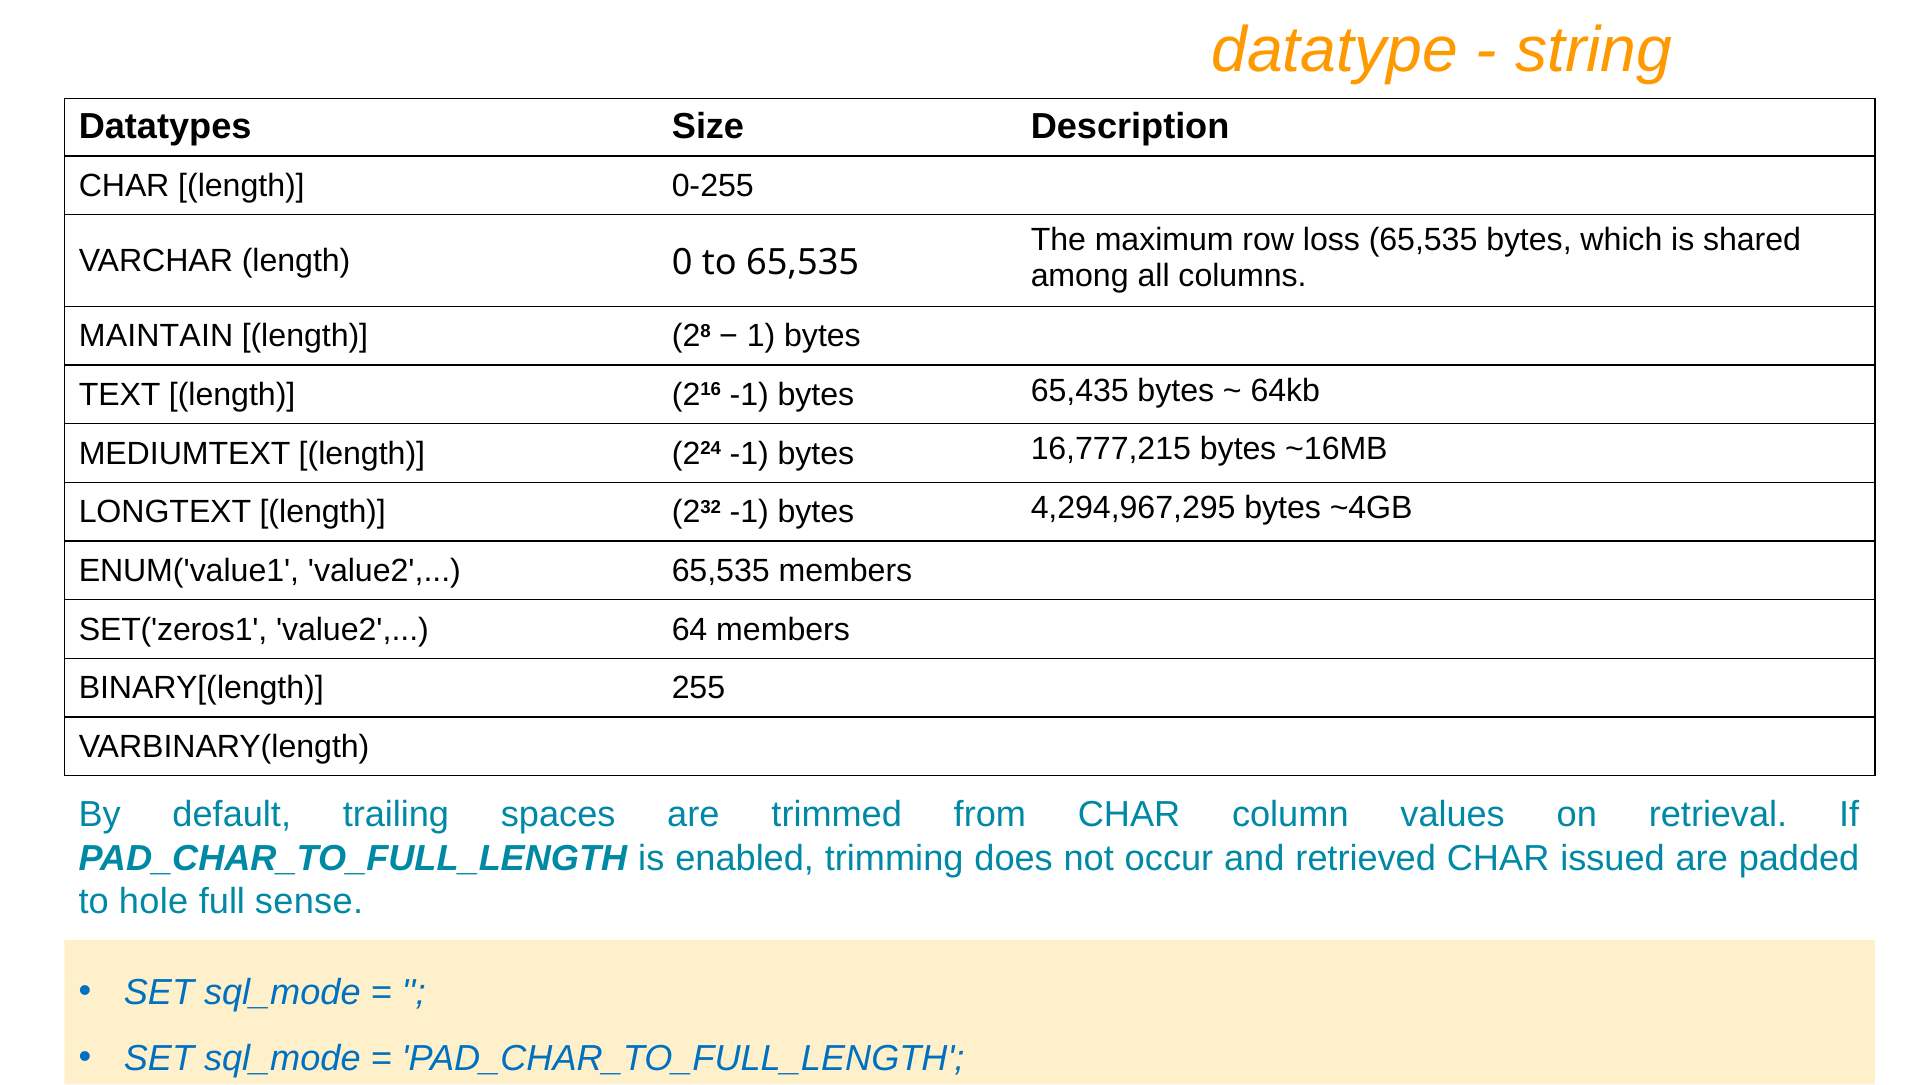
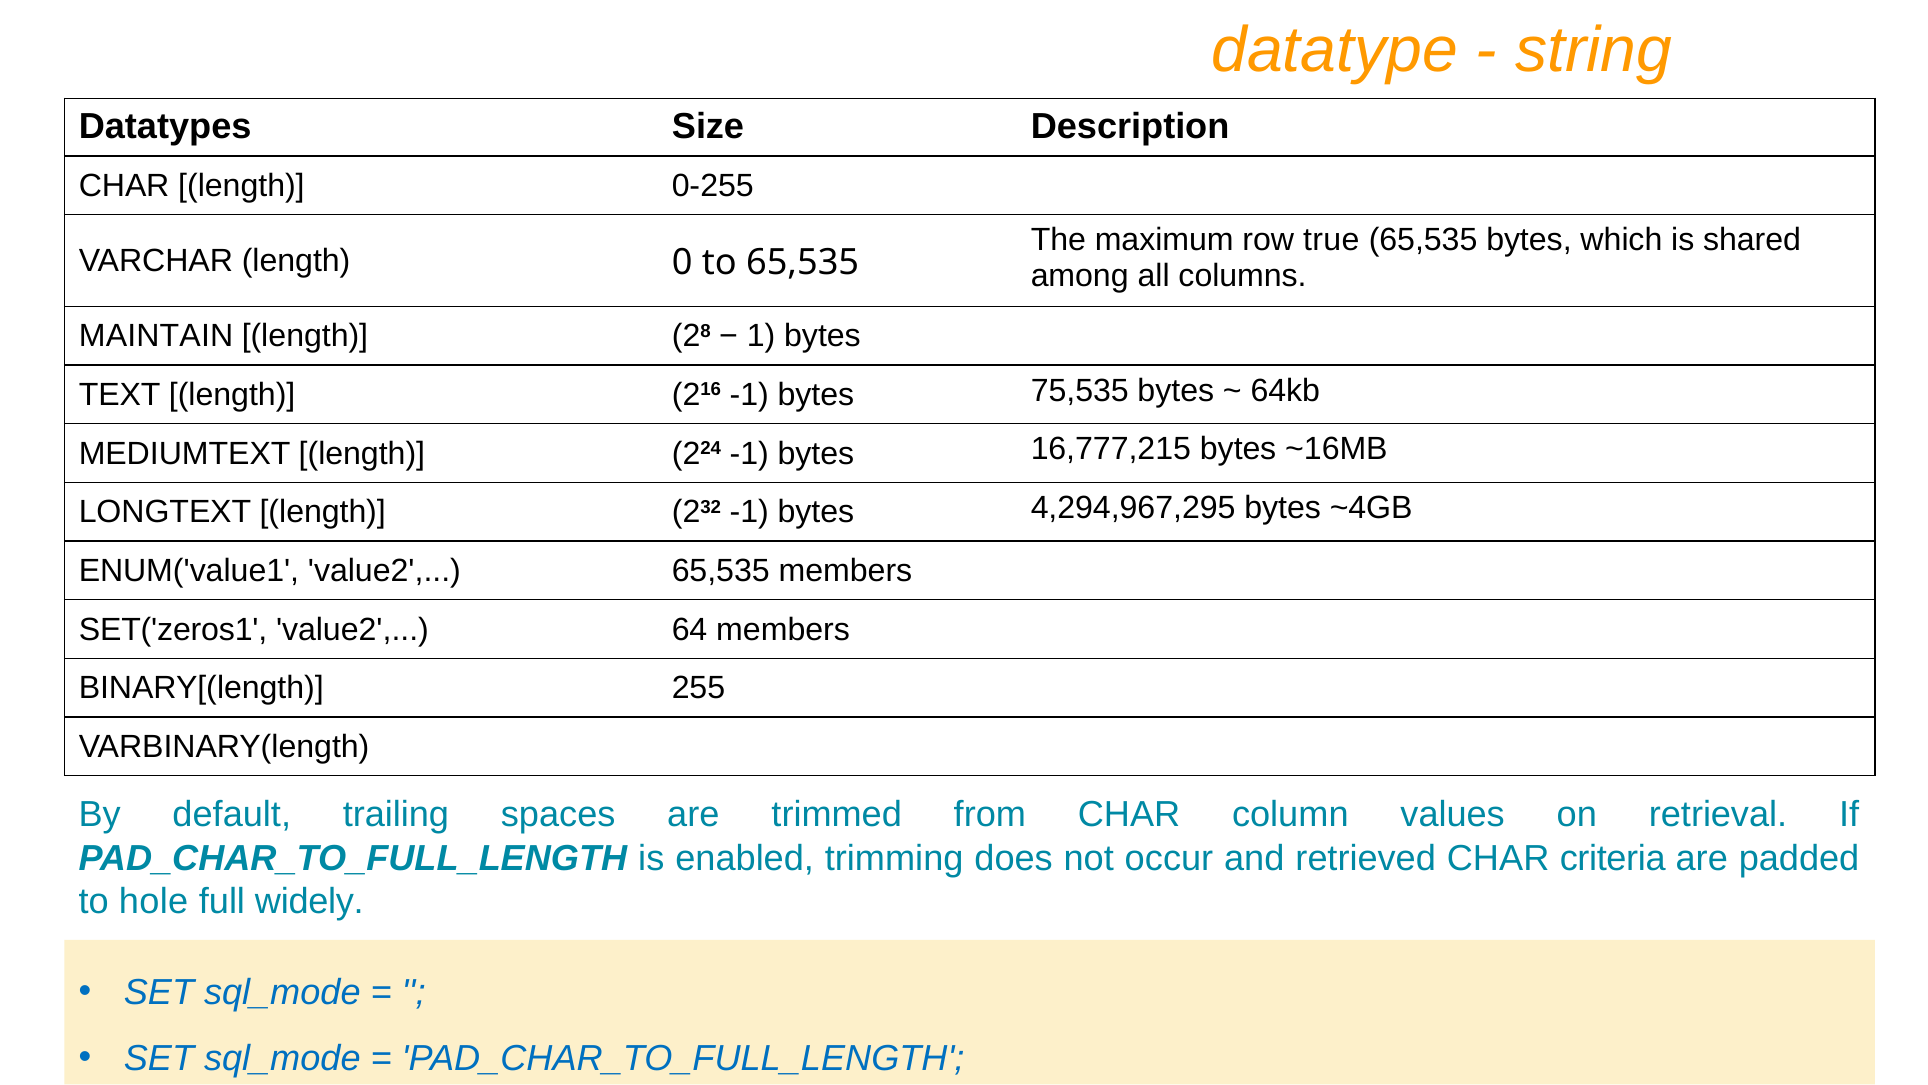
loss: loss -> true (1331, 240)
65,435: 65,435 -> 75,535 (1080, 390)
issued: issued -> criteria (1613, 858)
sense: sense -> widely (309, 901)
